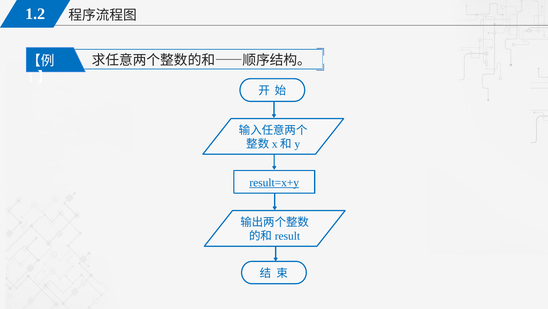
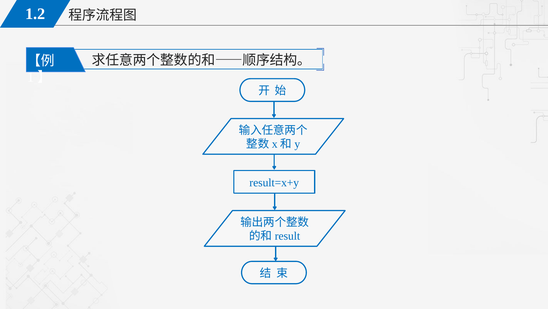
result=x+y underline: present -> none (274, 182)
